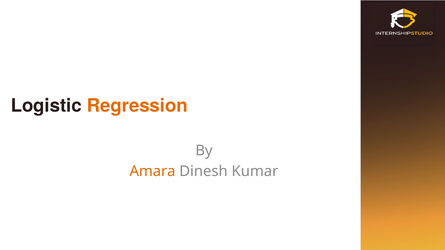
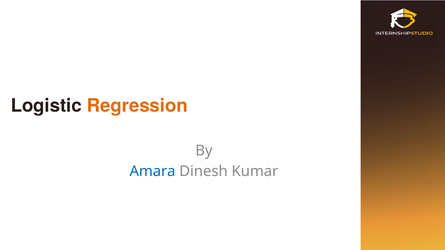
Amara colour: orange -> blue (152, 171)
